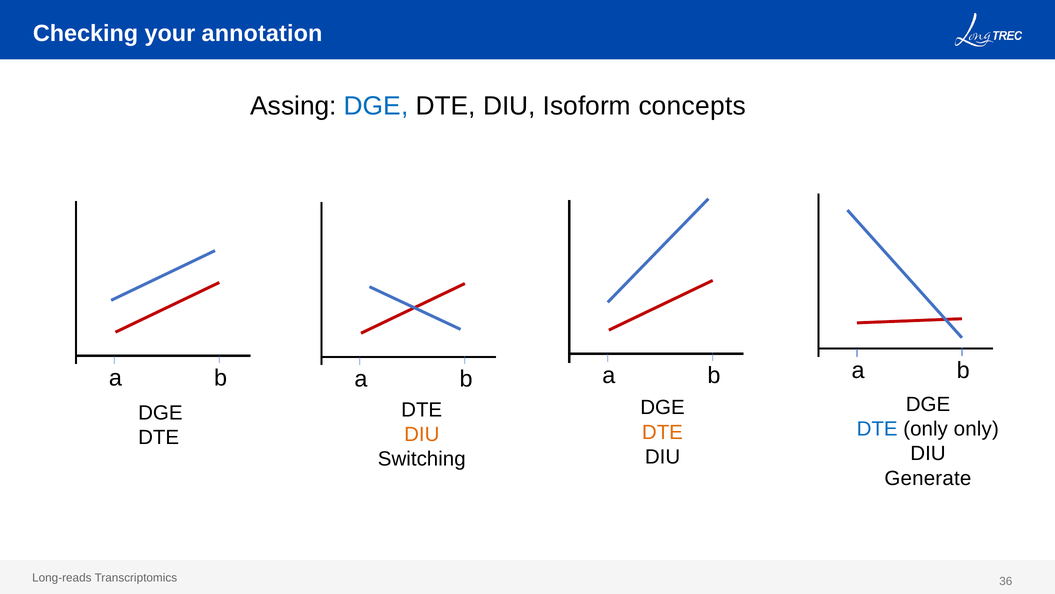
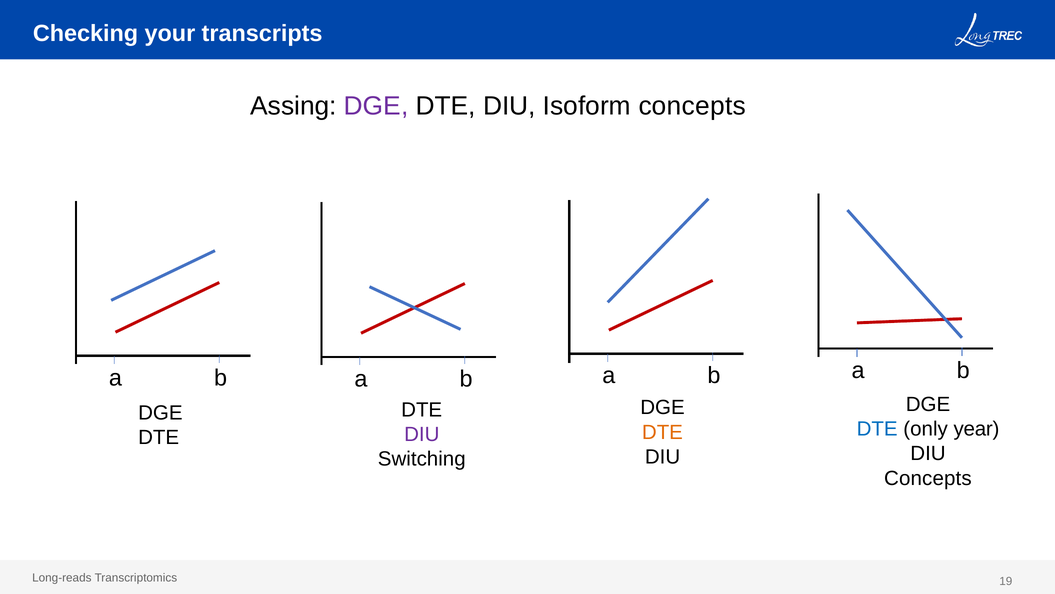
annotation: annotation -> transcripts (262, 34)
DGE colour: blue -> purple (376, 106)
only only: only -> year (976, 429)
DIU colour: orange -> purple (422, 434)
Generate: Generate -> Concepts (928, 478)
36: 36 -> 19 (1006, 581)
